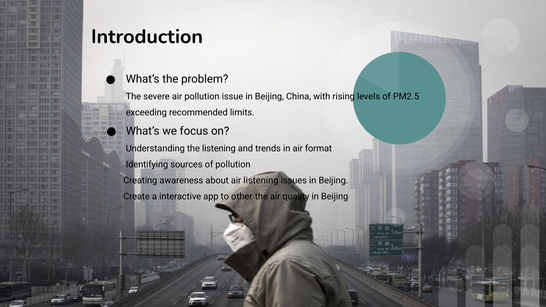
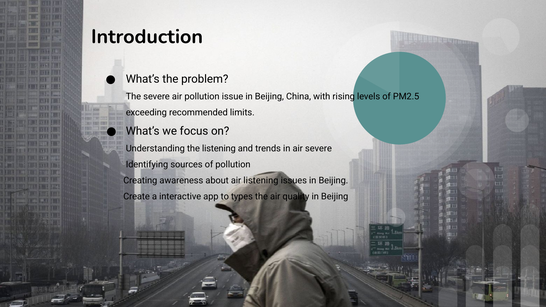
air format: format -> severe (318, 149)
other: other -> types (242, 197)
